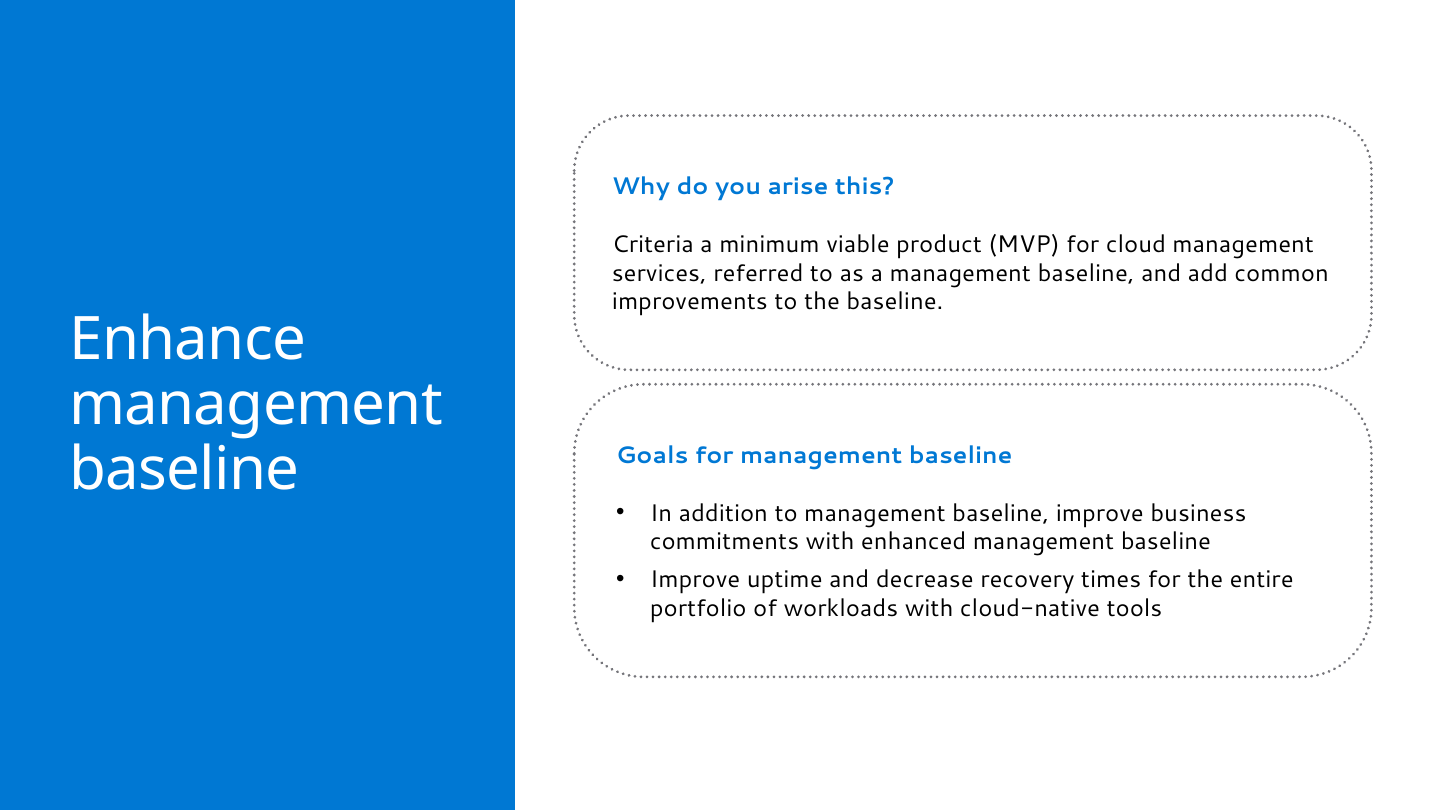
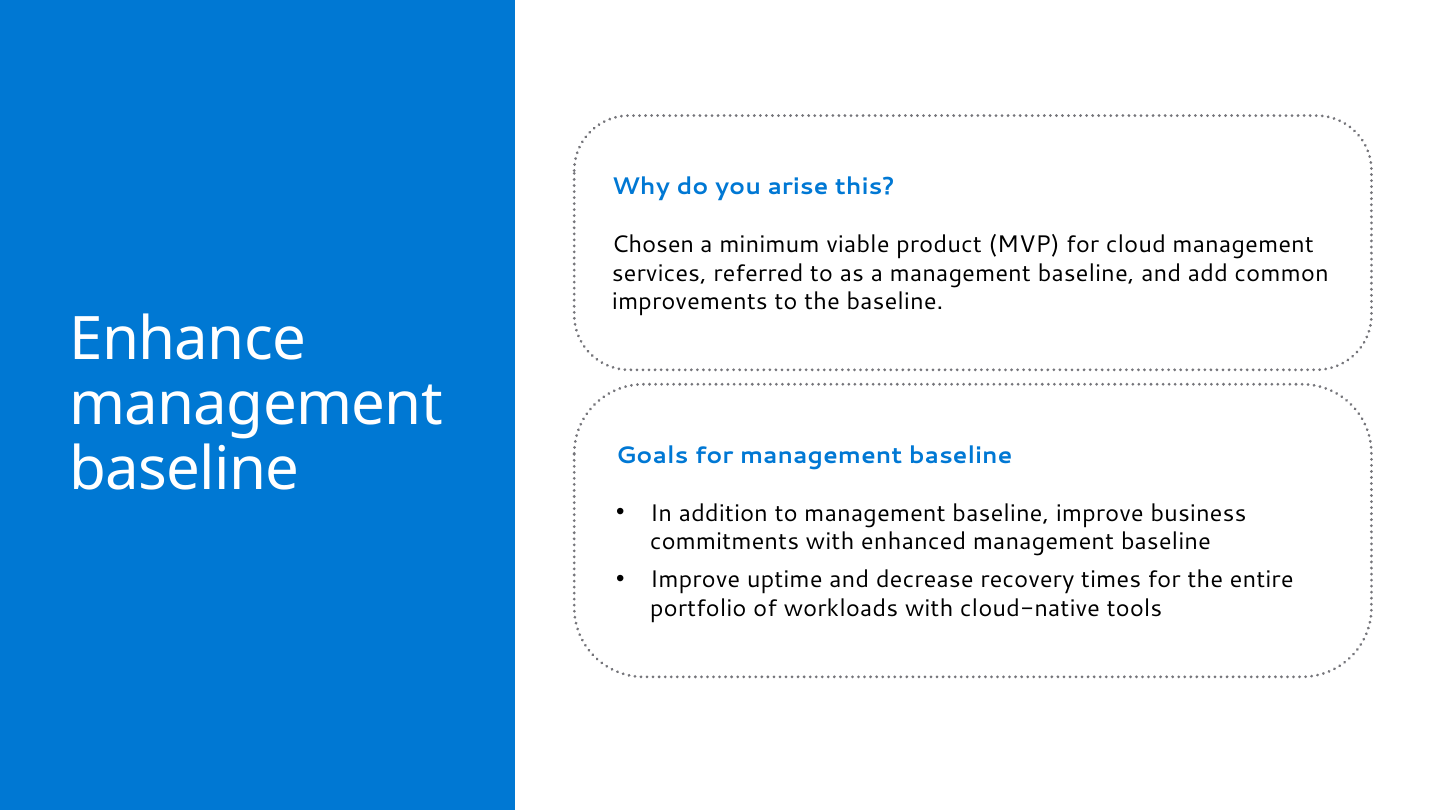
Criteria: Criteria -> Chosen (653, 245)
